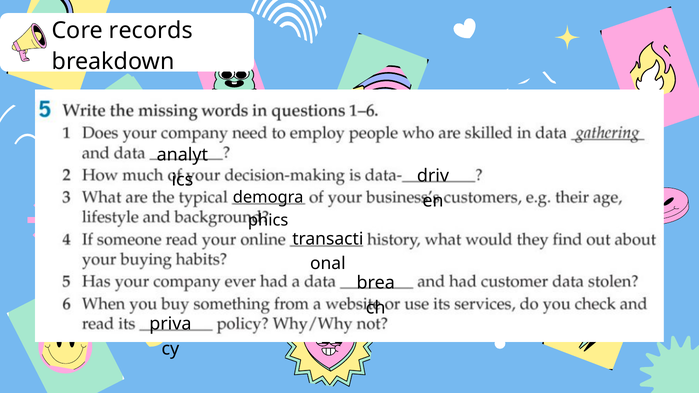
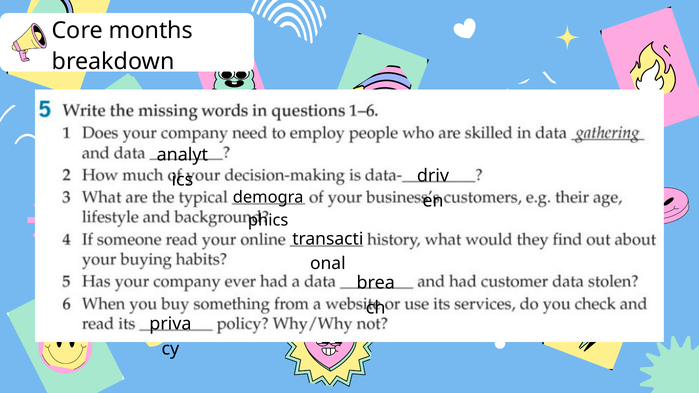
records: records -> months (151, 30)
